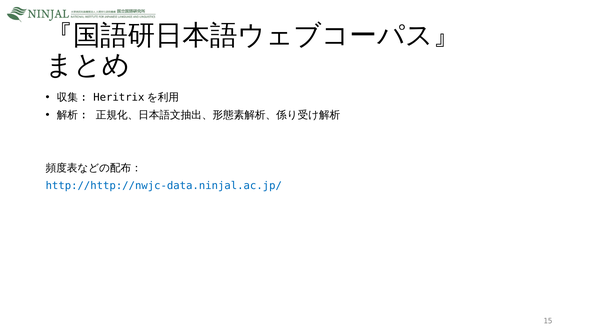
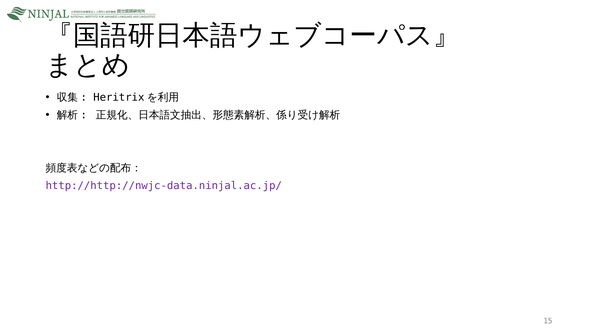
http://http://nwjc-data.ninjal.ac.jp/ colour: blue -> purple (164, 186)
